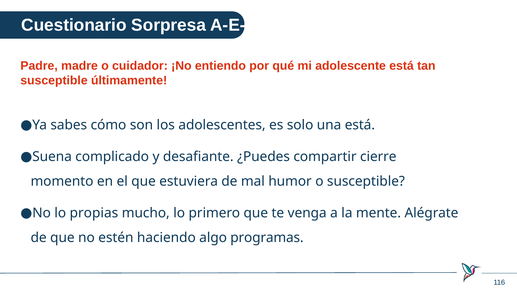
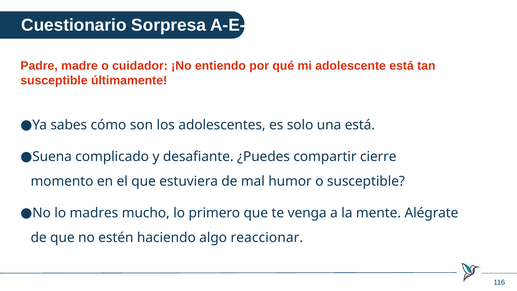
propias: propias -> madres (94, 213)
programas: programas -> reaccionar (267, 237)
